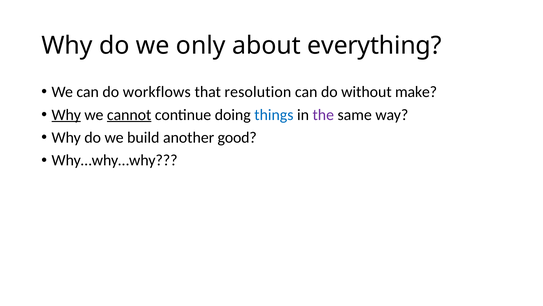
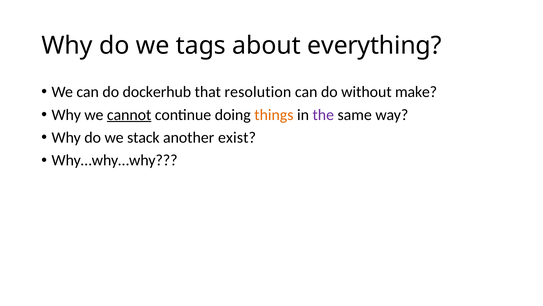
only: only -> tags (201, 46)
workflows: workflows -> dockerhub (157, 92)
Why underline: present -> none (66, 115)
things colour: blue -> orange (274, 115)
build: build -> stack (143, 137)
good: good -> exist (237, 137)
